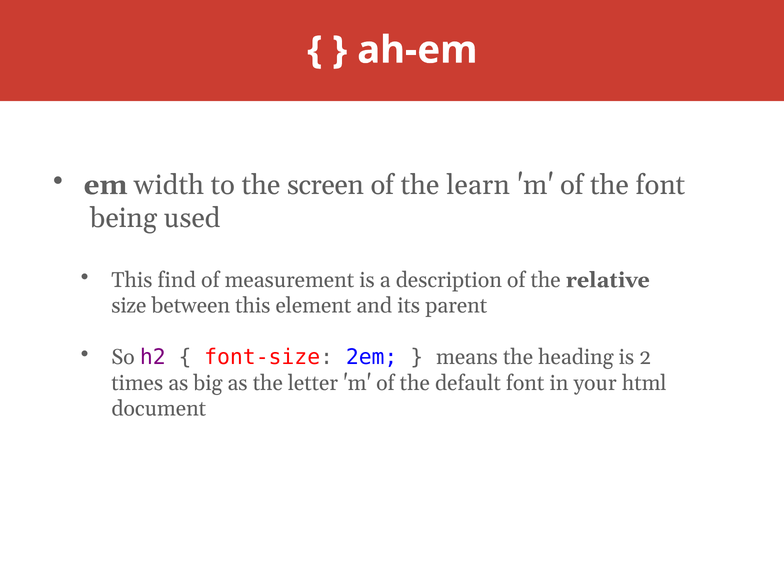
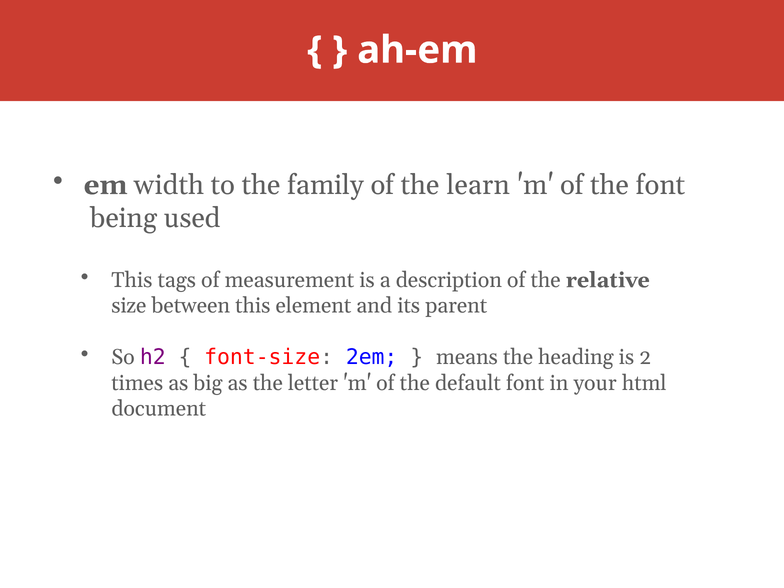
screen: screen -> family (325, 185)
find: find -> tags (177, 280)
